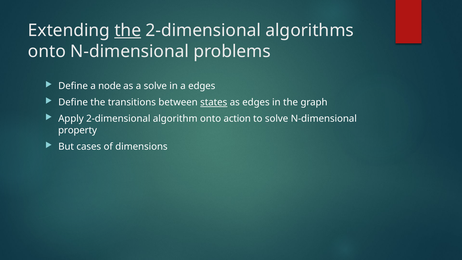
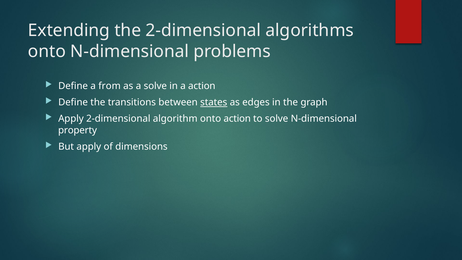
the underline: present -> none (128, 31)
node: node -> from (110, 86)
a edges: edges -> action (202, 86)
But cases: cases -> apply (89, 147)
